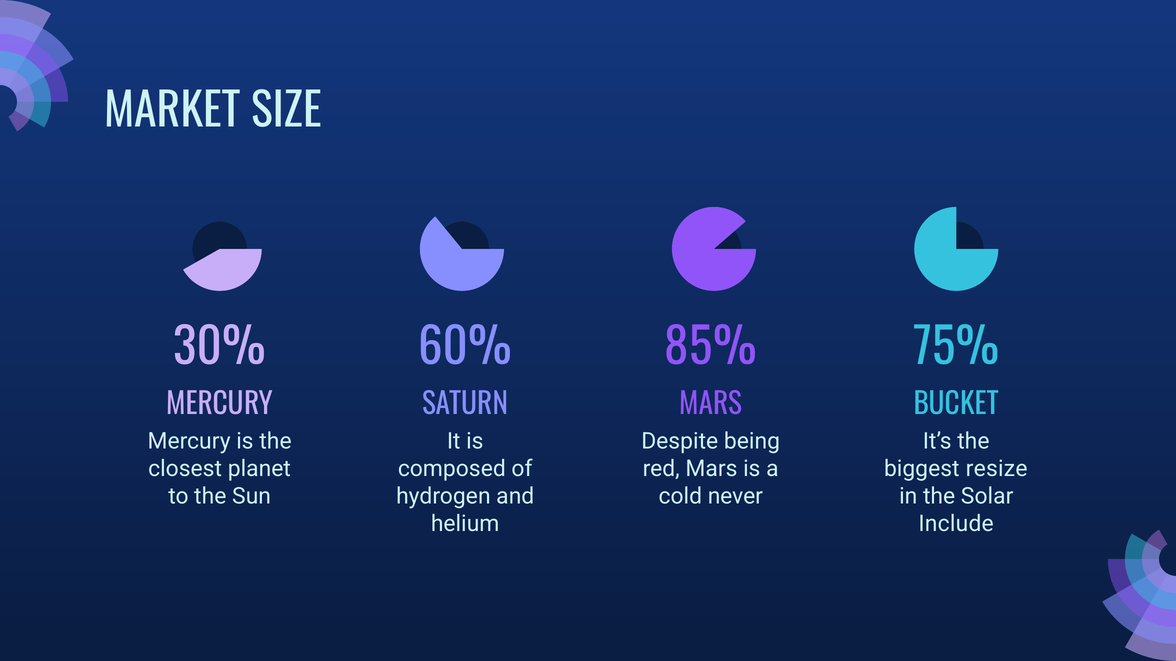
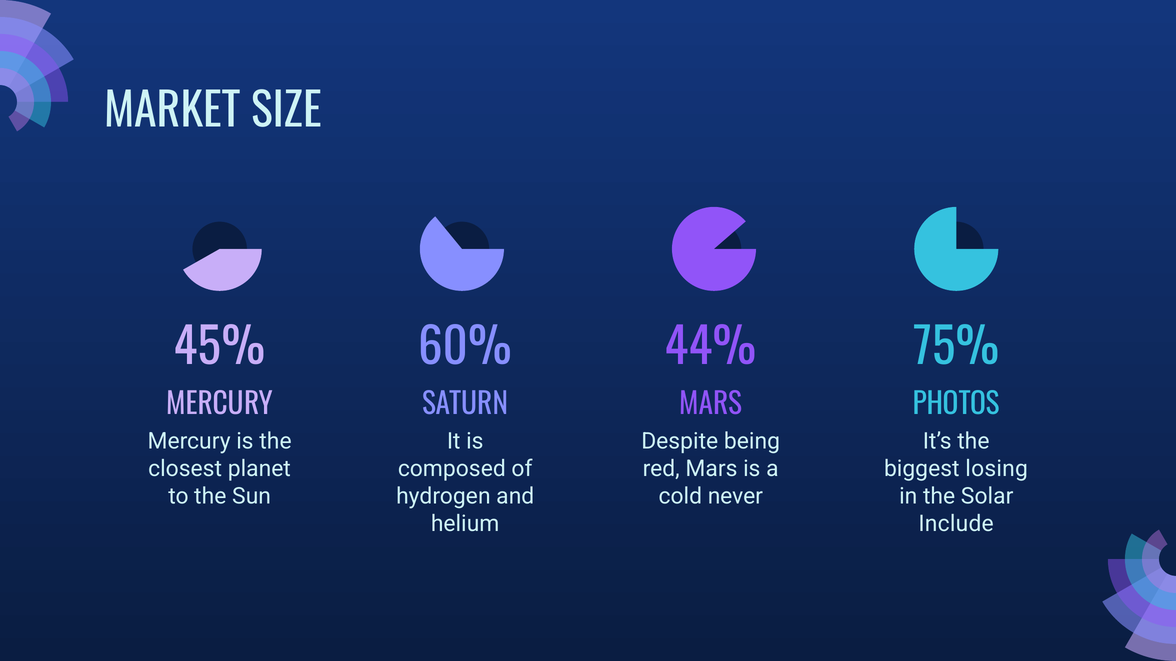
30%: 30% -> 45% (220, 348)
85%: 85% -> 44% (711, 348)
BUCKET: BUCKET -> PHOTOS (956, 405)
resize: resize -> losing (997, 469)
